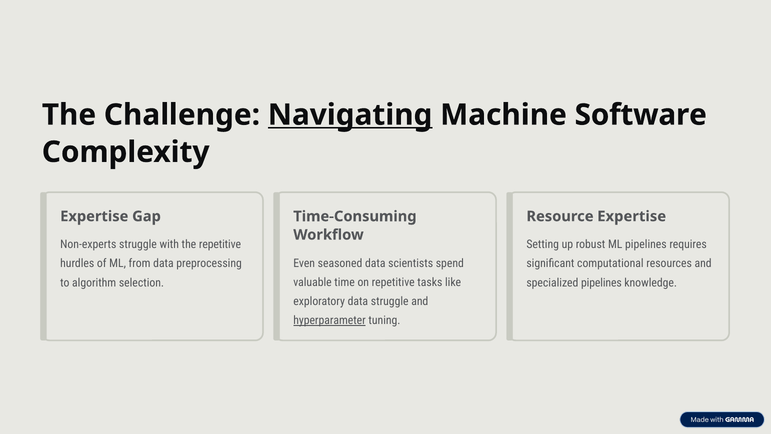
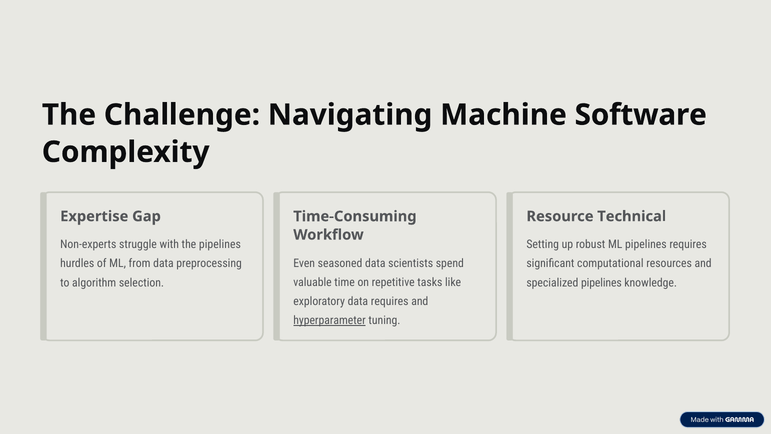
Navigating underline: present -> none (350, 115)
Resource Expertise: Expertise -> Technical (632, 216)
the repetitive: repetitive -> pipelines (220, 244)
data struggle: struggle -> requires (390, 301)
